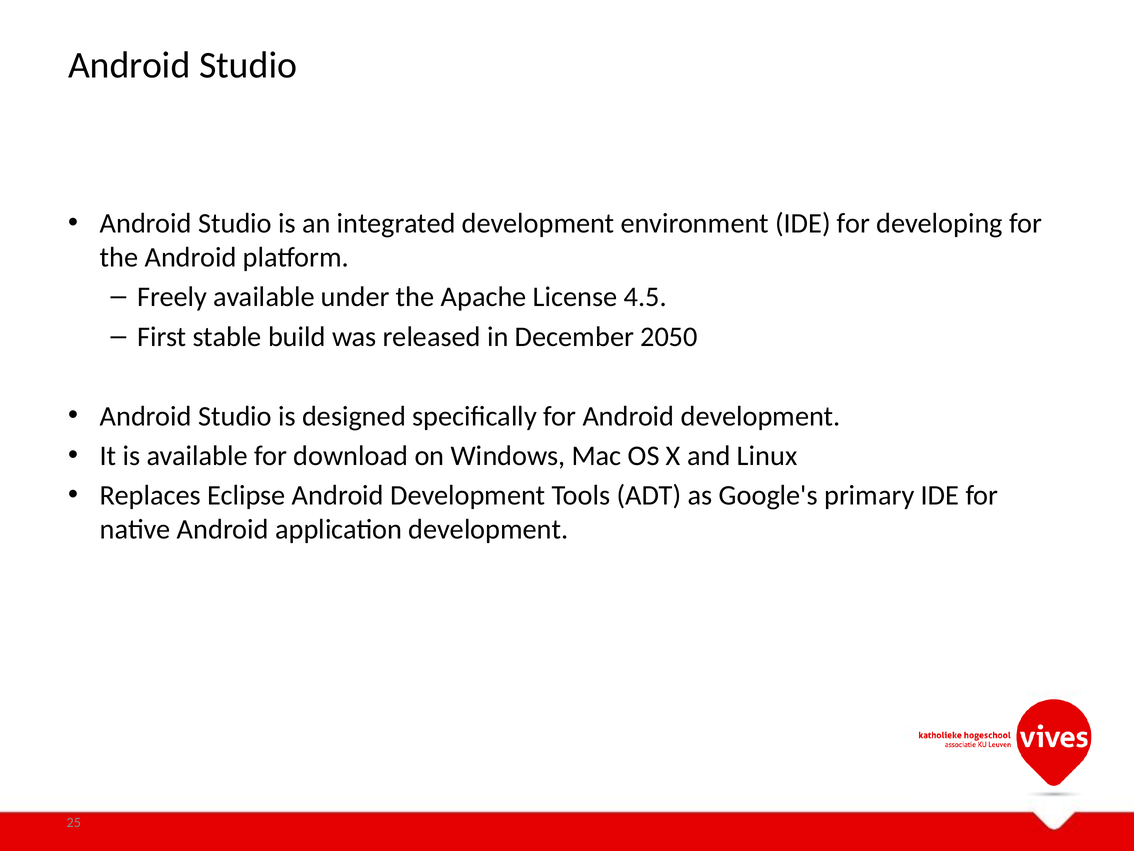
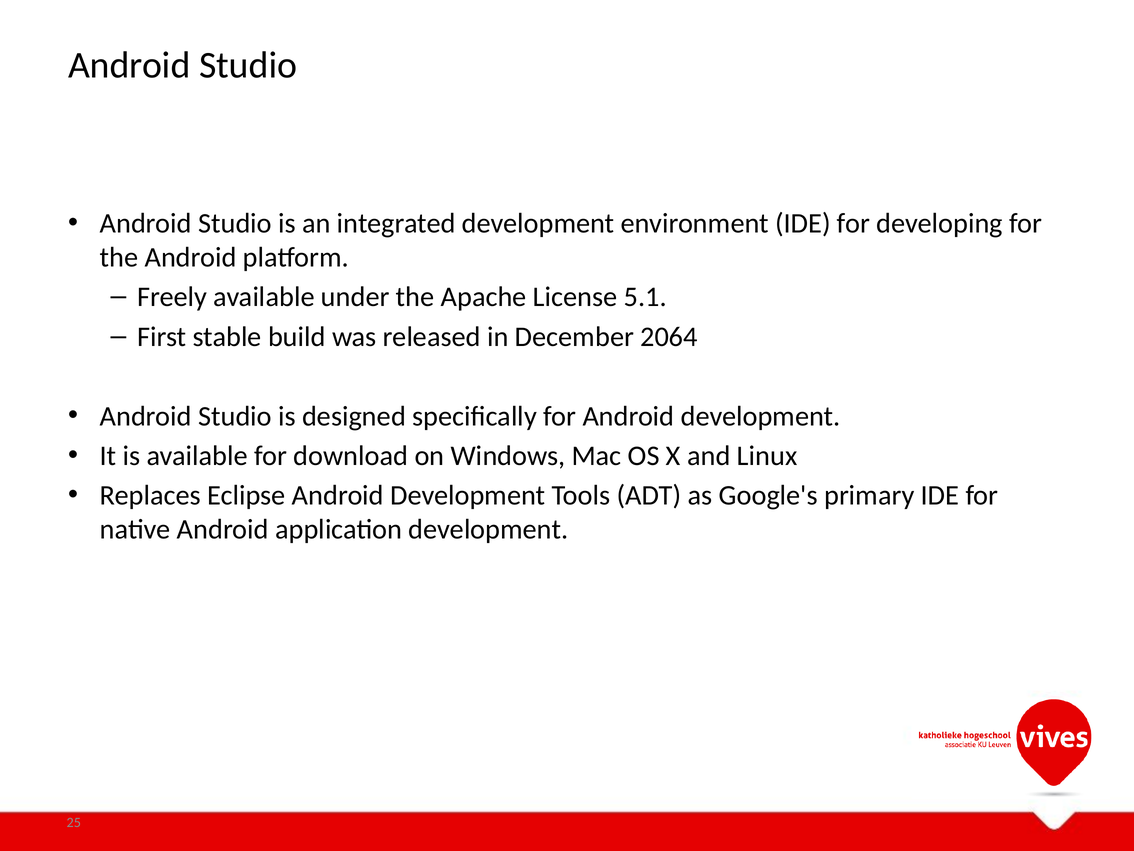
4.5: 4.5 -> 5.1 (645, 297)
2050: 2050 -> 2064 (669, 337)
